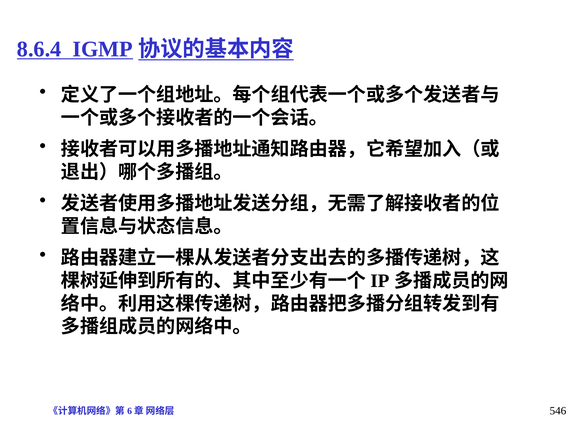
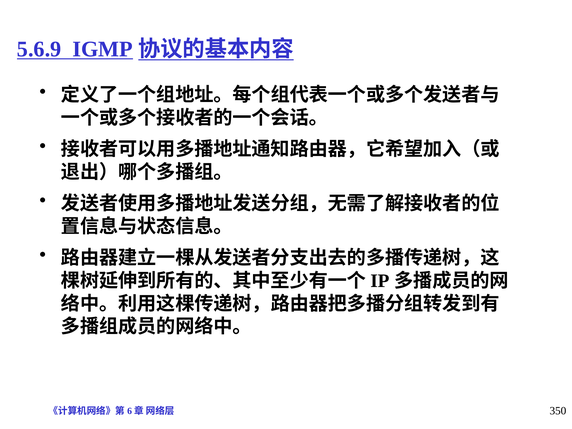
8.6.4: 8.6.4 -> 5.6.9 (39, 49)
546: 546 -> 350 (558, 411)
